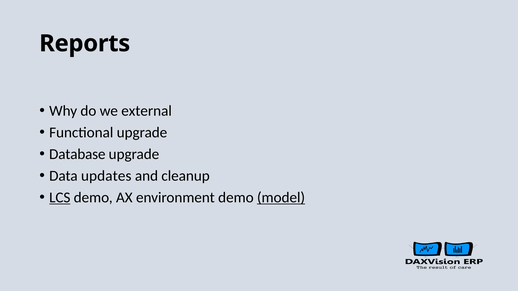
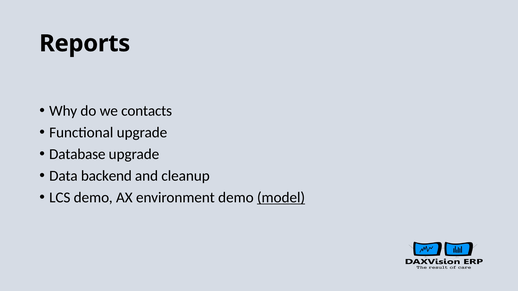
external: external -> contacts (147, 111)
updates: updates -> backend (106, 176)
LCS underline: present -> none (60, 198)
